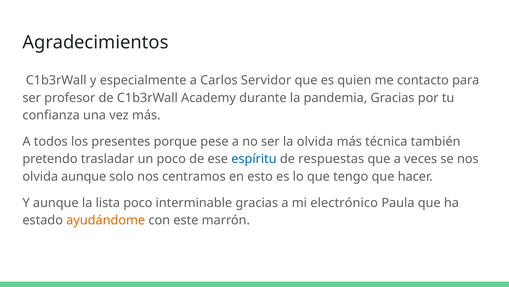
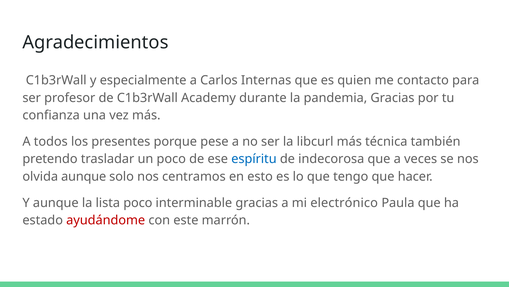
Servidor: Servidor -> Internas (266, 80)
la olvida: olvida -> libcurl (315, 141)
respuestas: respuestas -> indecorosa (331, 159)
ayudándome colour: orange -> red (106, 220)
